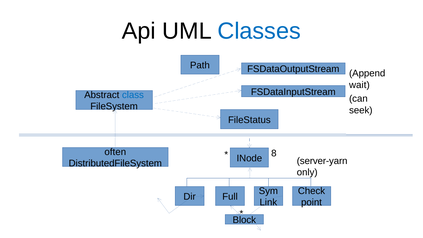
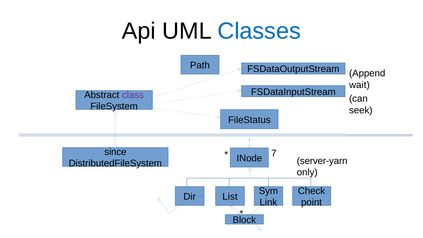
class colour: blue -> purple (133, 95)
often: often -> since (115, 152)
8: 8 -> 7 (274, 153)
Full: Full -> List (230, 197)
